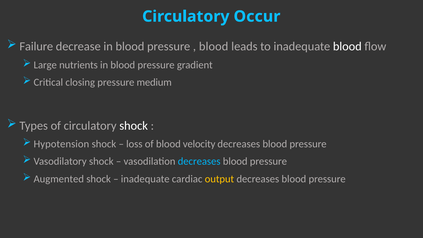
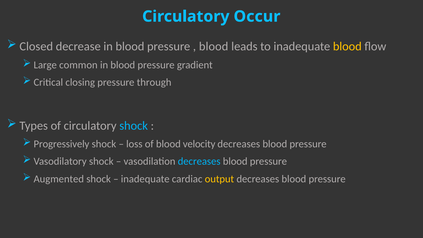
Failure: Failure -> Closed (36, 47)
blood colour: white -> yellow (347, 47)
nutrients: nutrients -> common (78, 65)
medium: medium -> through (154, 82)
shock colour: white -> light blue (134, 126)
Hypotension: Hypotension -> Progressively (61, 144)
